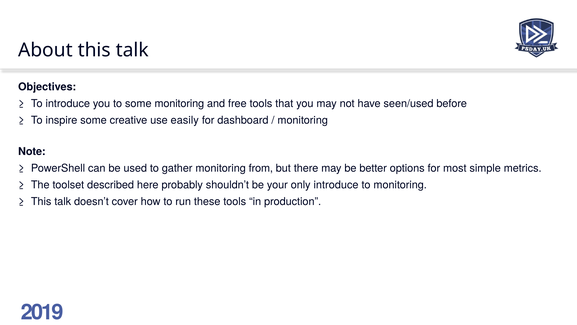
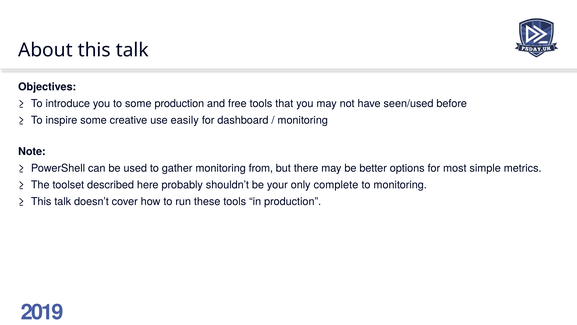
some monitoring: monitoring -> production (179, 103)
only introduce: introduce -> complete (336, 185)
